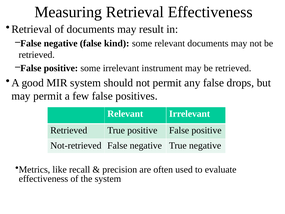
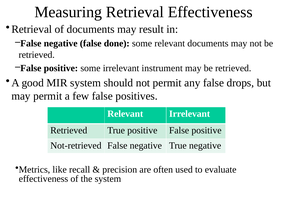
kind: kind -> done (117, 43)
